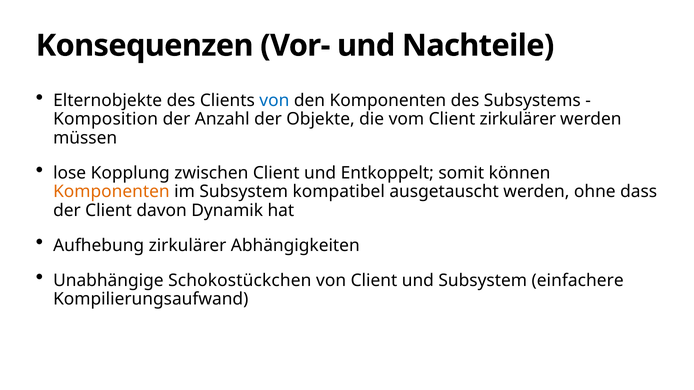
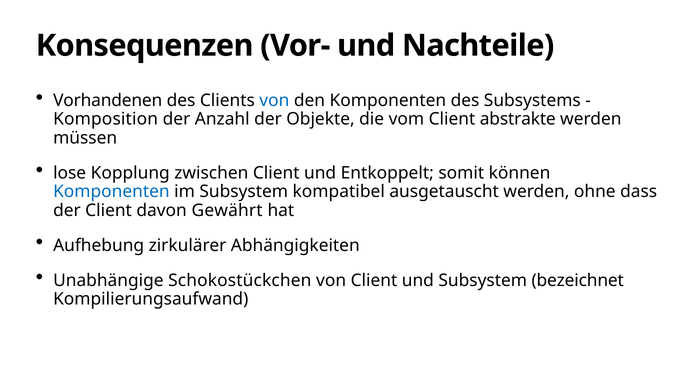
Elternobjekte: Elternobjekte -> Vorhandenen (108, 101)
Client zirkulärer: zirkulärer -> abstrakte (518, 119)
Komponenten colour: orange -> blue (111, 192)
Dynamik: Dynamik -> Gewährt (227, 211)
einfachere: einfachere -> bezeichnet (578, 281)
